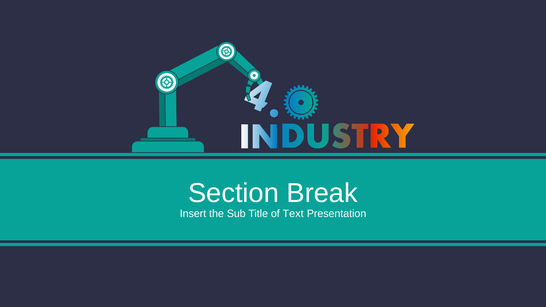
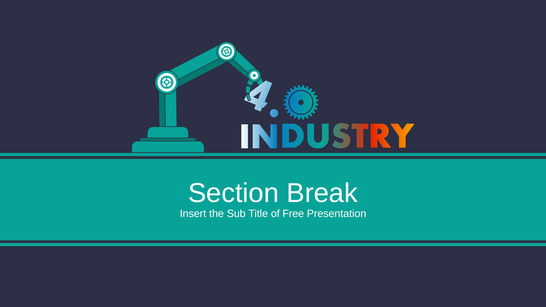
Text: Text -> Free (293, 214)
